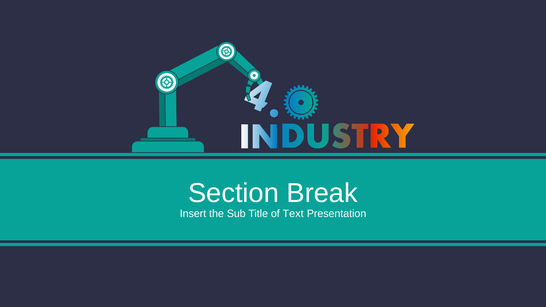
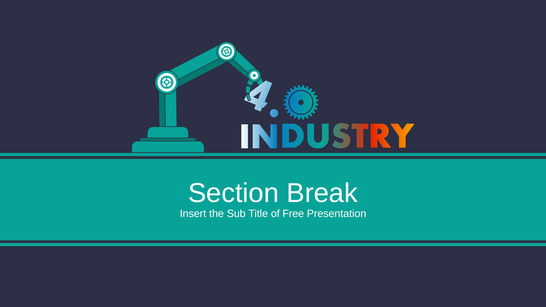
Text: Text -> Free (293, 214)
